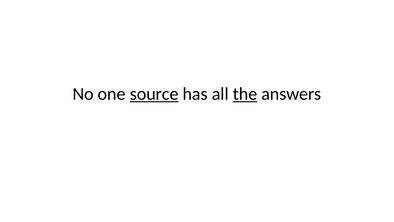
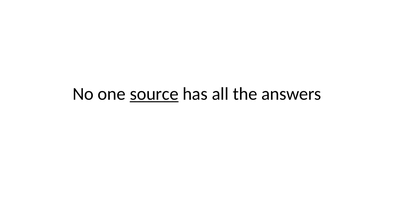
the underline: present -> none (245, 94)
